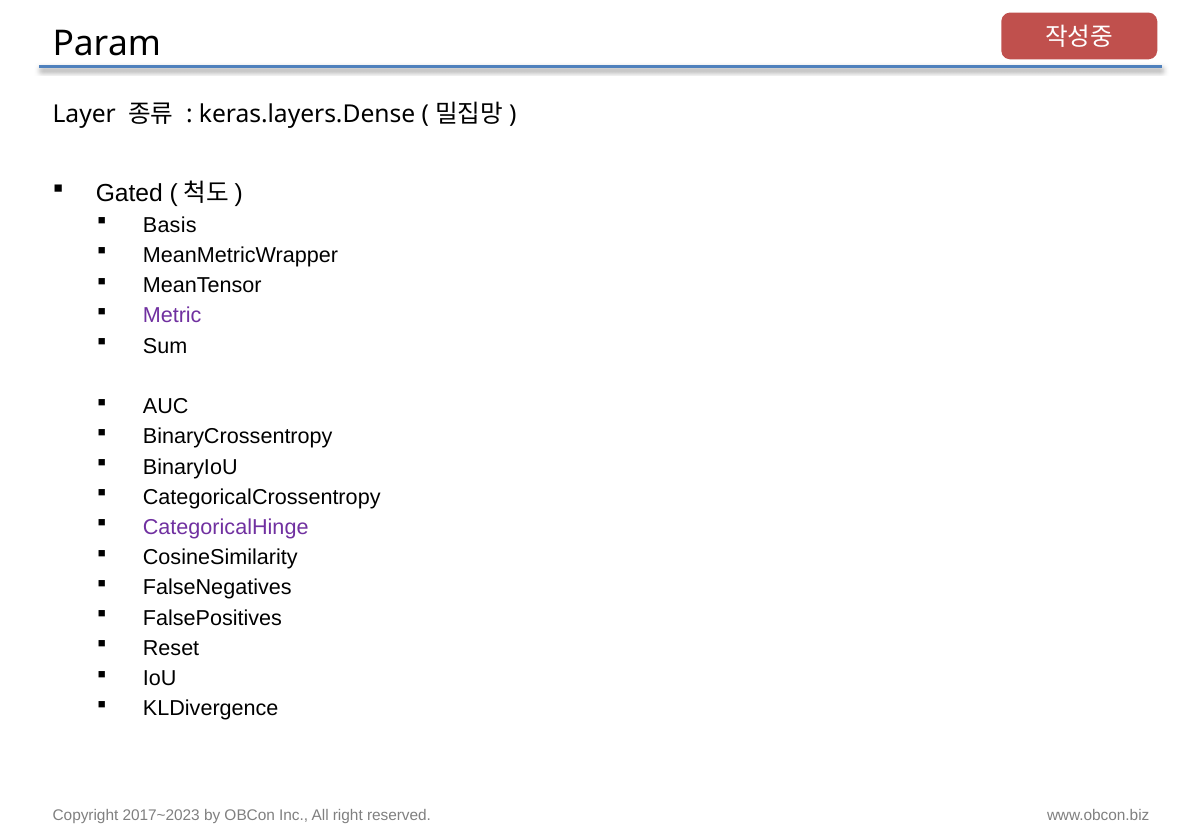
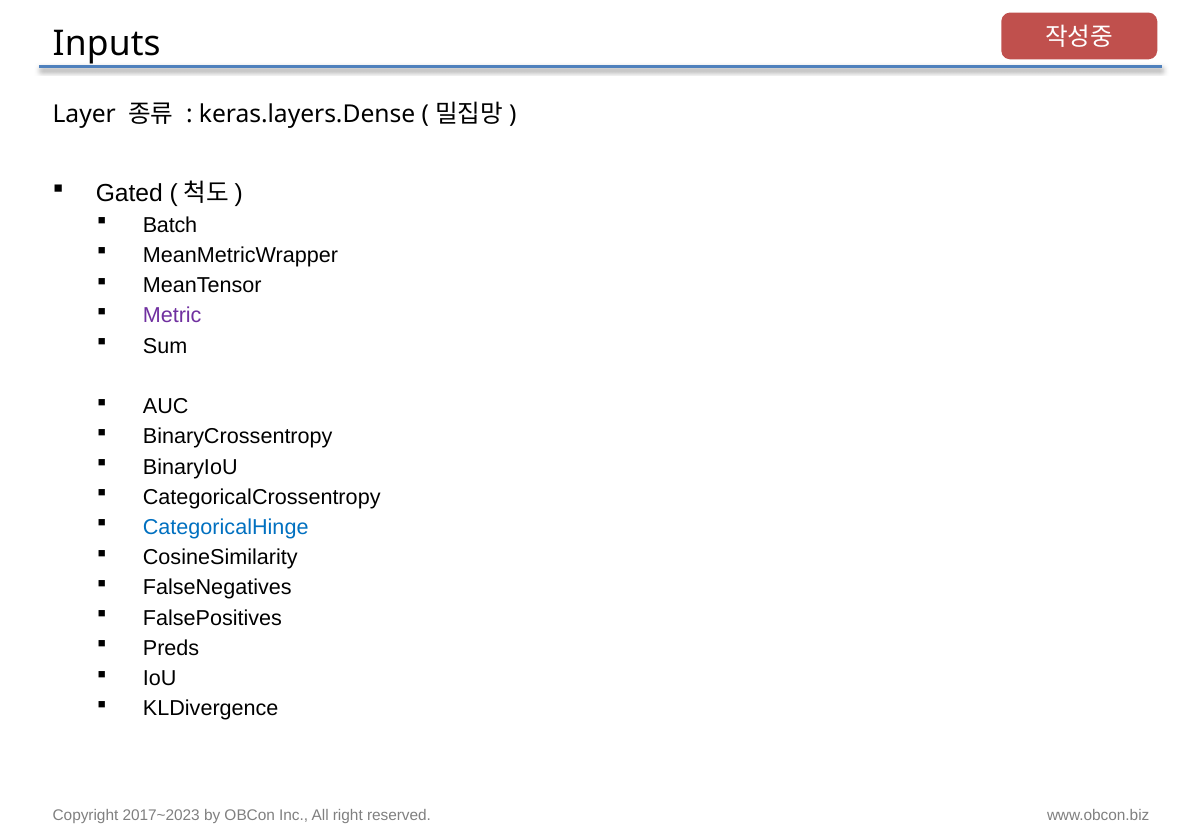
Param: Param -> Inputs (107, 43)
Basis: Basis -> Batch (170, 225)
CategoricalHinge colour: purple -> blue (226, 528)
Reset: Reset -> Preds (171, 648)
